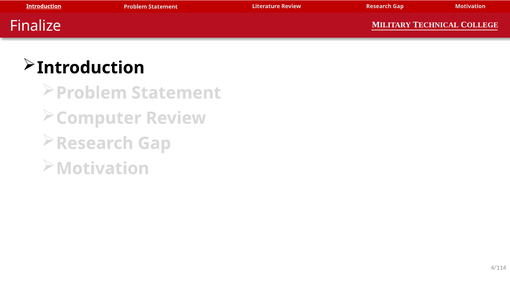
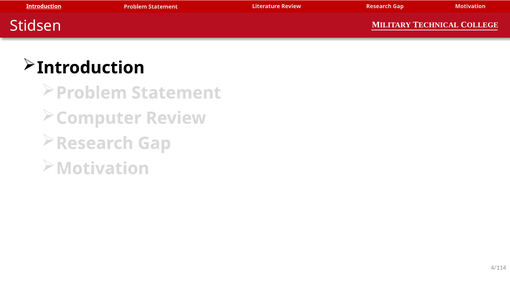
Finalize: Finalize -> Stidsen (36, 26)
